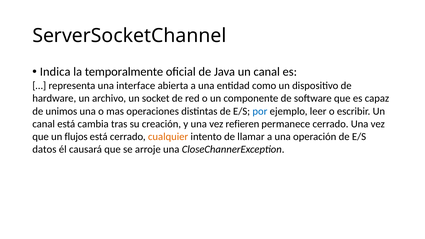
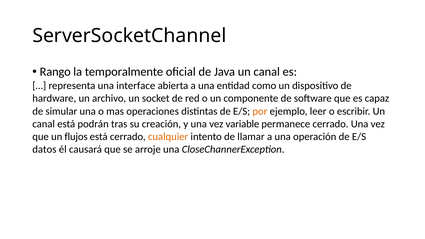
Indica: Indica -> Rango (55, 72)
unimos: unimos -> simular (61, 111)
por colour: blue -> orange (260, 111)
cambia: cambia -> podrán (93, 124)
refieren: refieren -> variable (242, 124)
